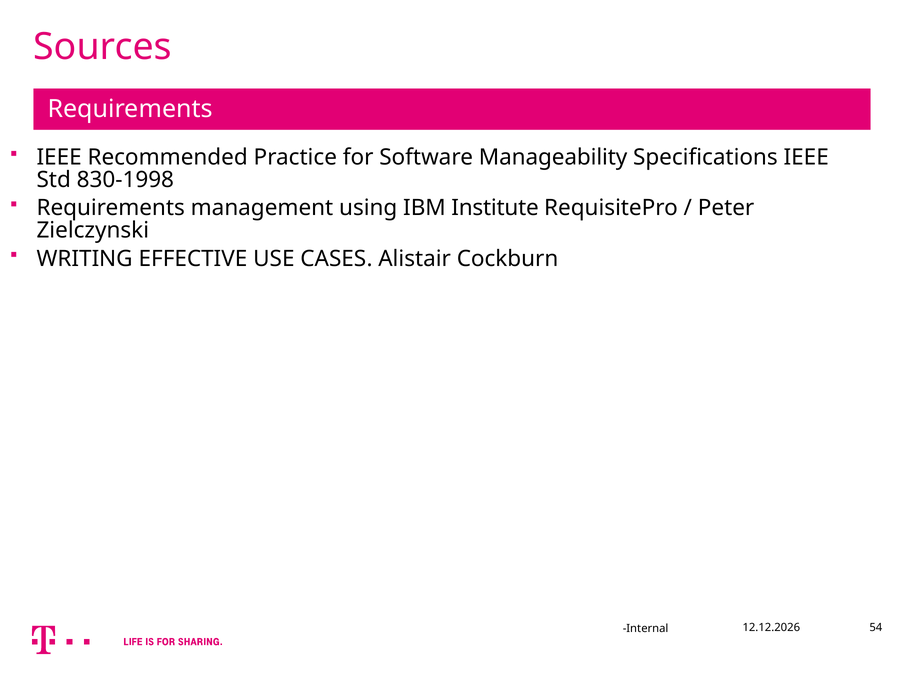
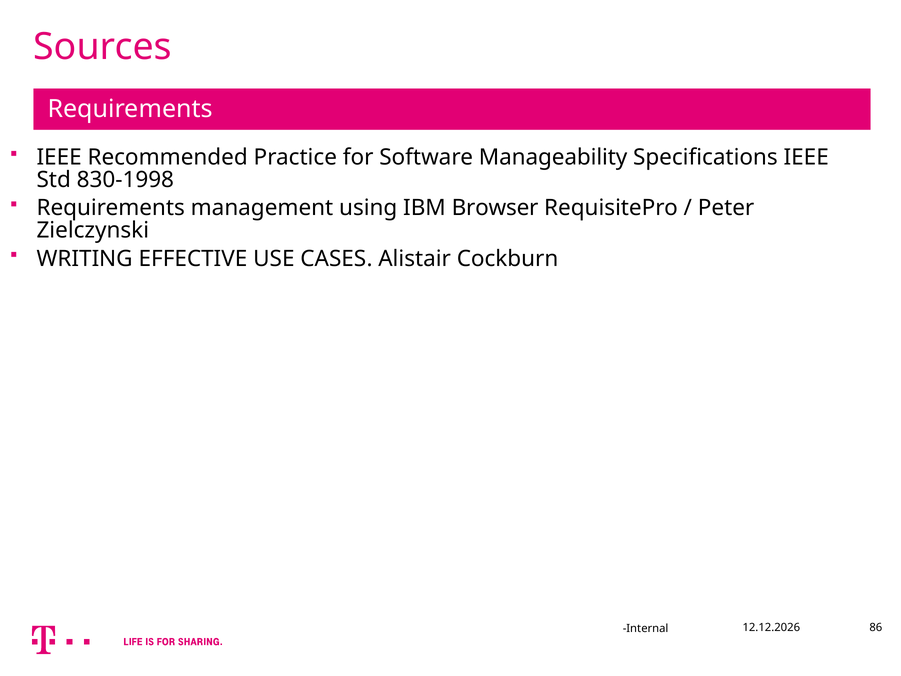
Institute: Institute -> Browser (495, 208)
54: 54 -> 86 (876, 627)
